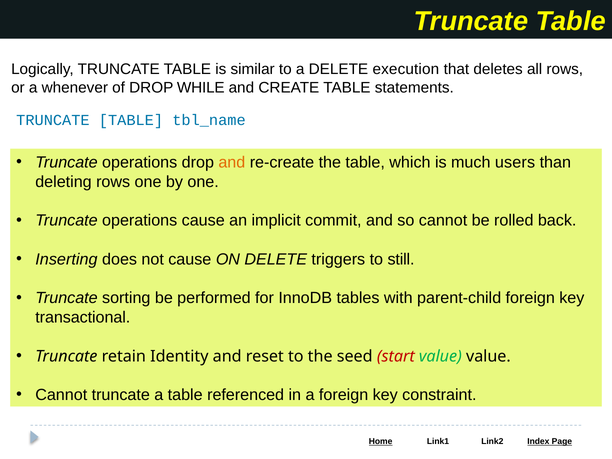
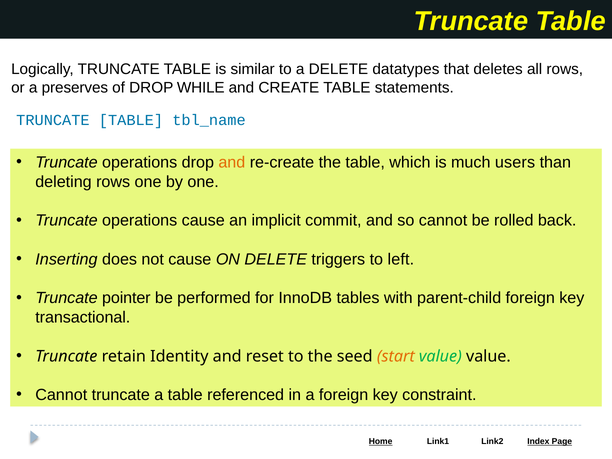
execution: execution -> datatypes (406, 69)
whenever: whenever -> preserves (75, 88)
still: still -> left (401, 259)
sorting: sorting -> pointer (126, 298)
start colour: red -> orange (396, 356)
